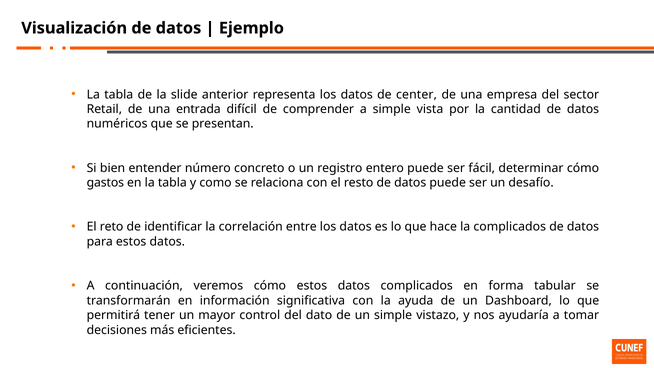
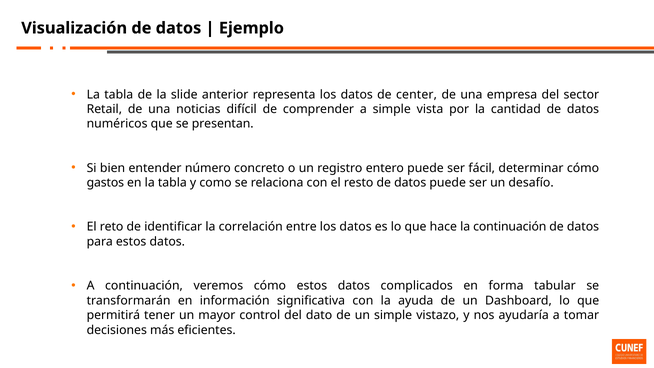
entrada: entrada -> noticias (198, 109)
la complicados: complicados -> continuación (510, 227)
